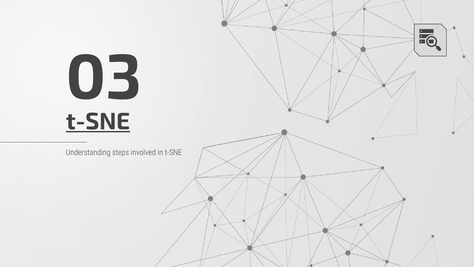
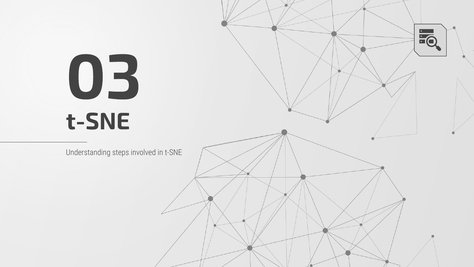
t-SNE underline: present -> none (98, 121)
